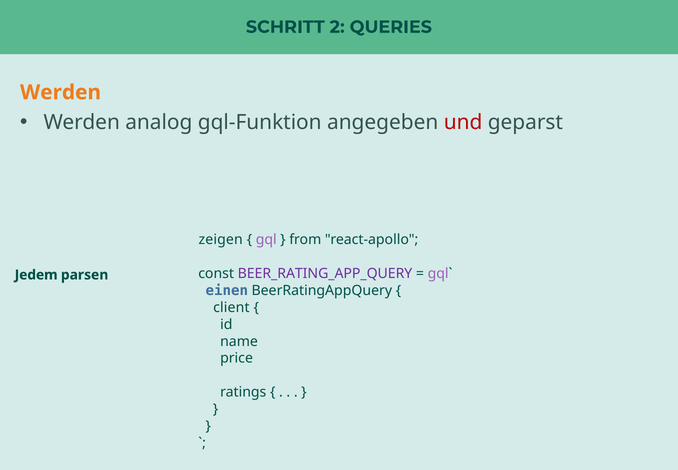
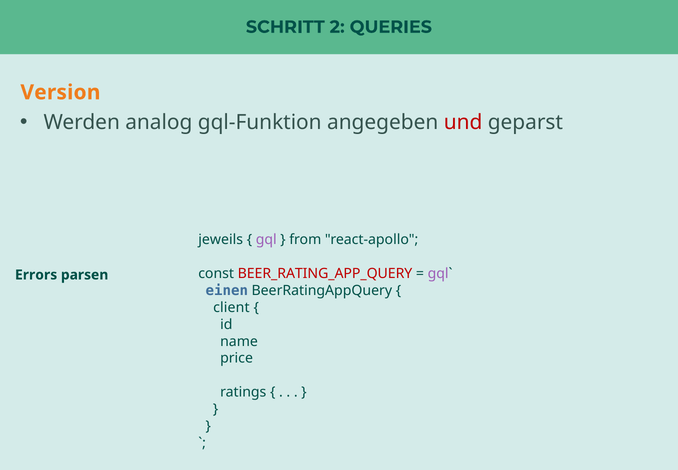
Werden: Werden -> Version (60, 92)
zeigen: zeigen -> jeweils (221, 239)
BEER_RATING_APP_QUERY colour: purple -> red (325, 273)
Jedem: Jedem -> Errors (36, 275)
